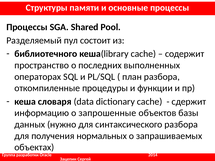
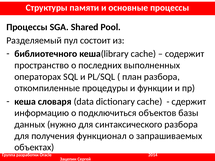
запрошенные: запрошенные -> подключиться (107, 113)
нормальных: нормальных -> функционал (102, 136)
